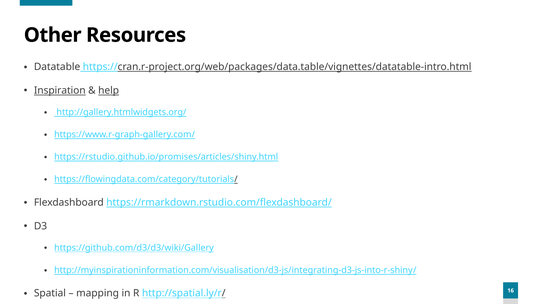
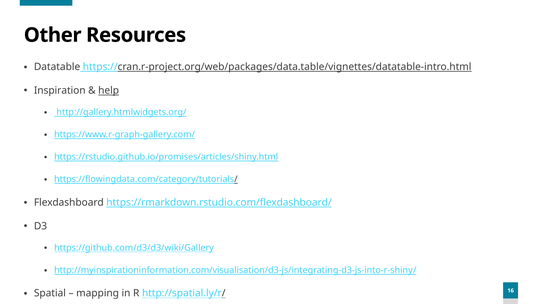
Inspiration underline: present -> none (60, 91)
